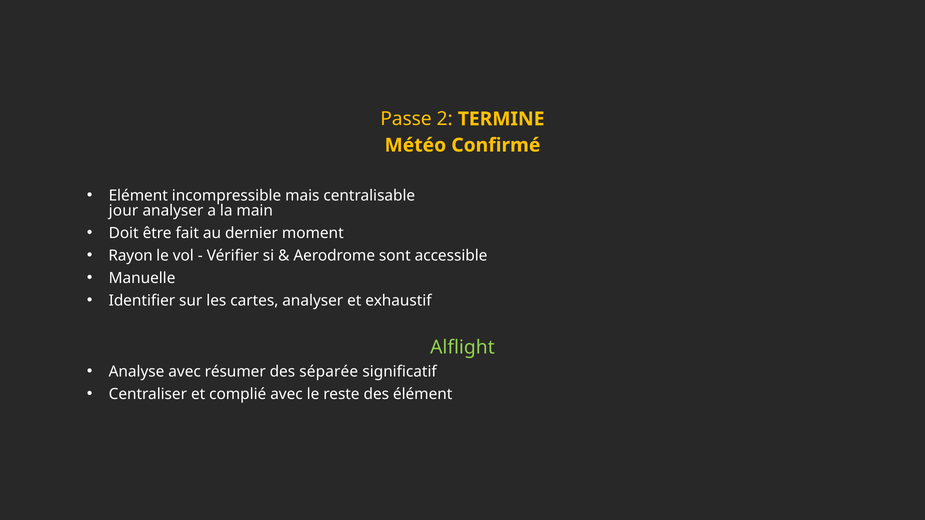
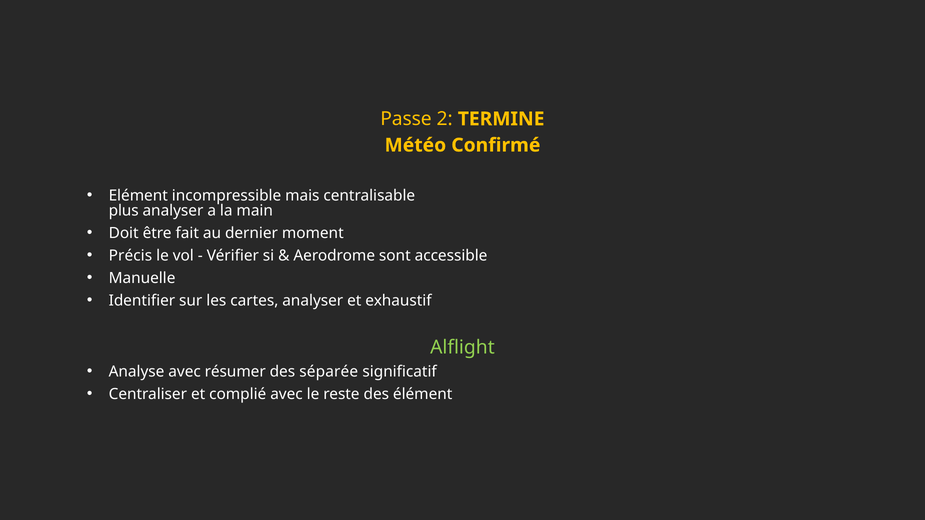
jour: jour -> plus (124, 211)
Rayon: Rayon -> Précis (130, 256)
